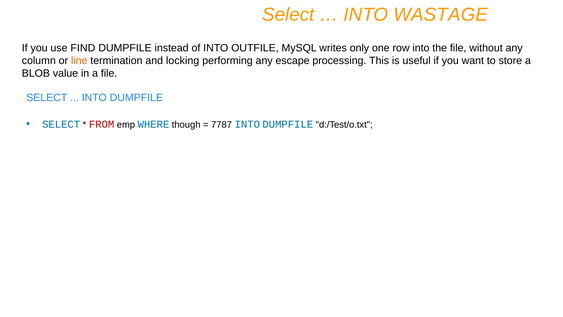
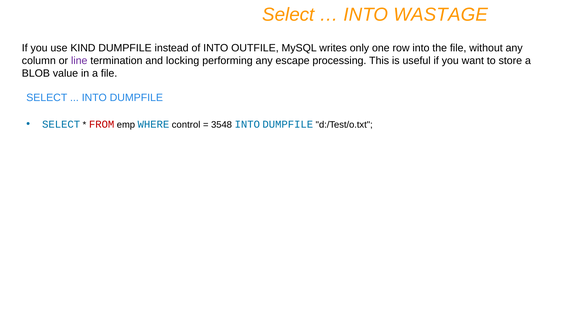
FIND: FIND -> KIND (83, 48)
line colour: orange -> purple (79, 61)
though: though -> control (186, 125)
7787: 7787 -> 3548 (222, 125)
